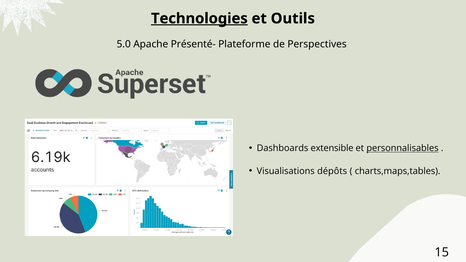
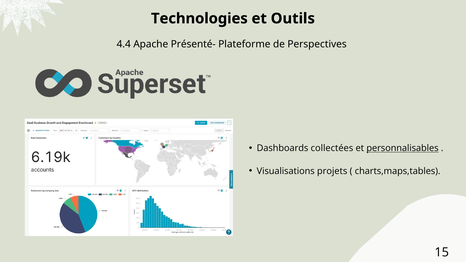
Technologies underline: present -> none (199, 18)
5.0: 5.0 -> 4.4 (124, 44)
extensible: extensible -> collectées (332, 148)
dépôts: dépôts -> projets (332, 171)
